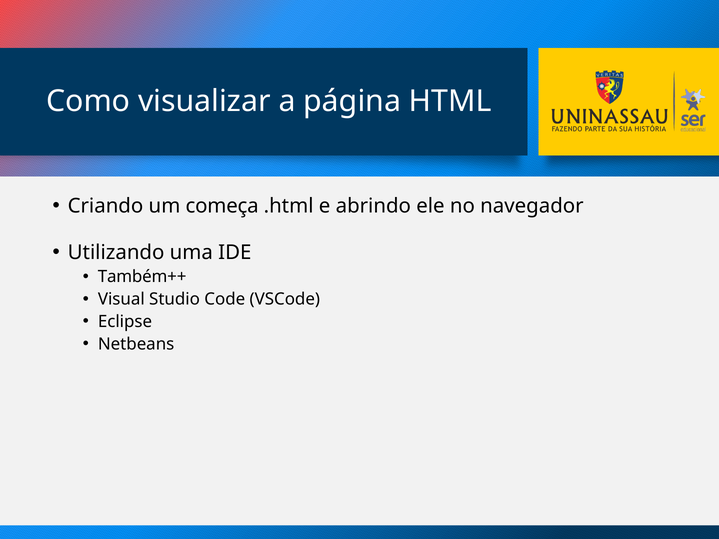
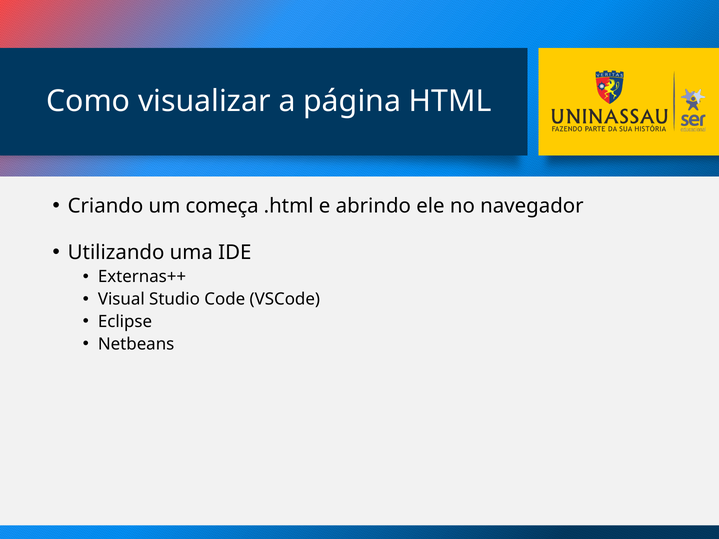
Também++: Também++ -> Externas++ (142, 277)
